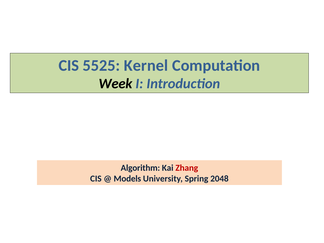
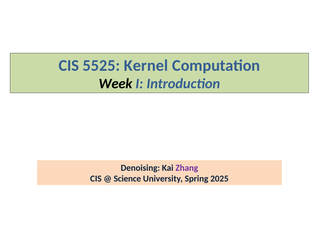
Algorithm: Algorithm -> Denoising (140, 168)
Zhang colour: red -> purple (187, 168)
Models: Models -> Science (127, 179)
2048: 2048 -> 2025 (219, 179)
